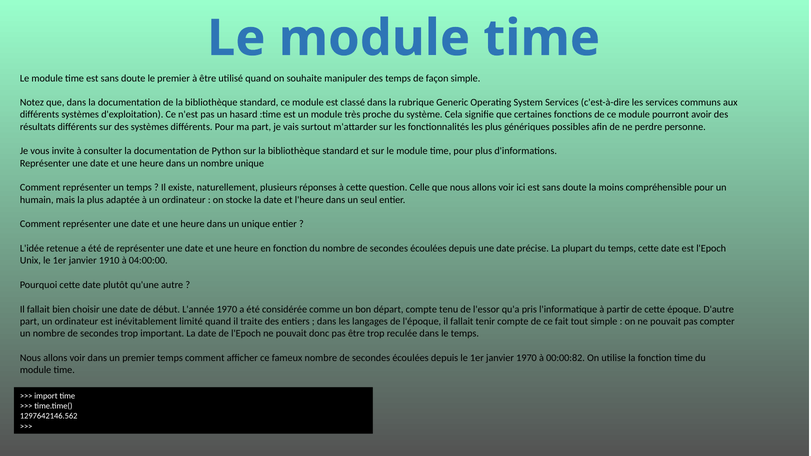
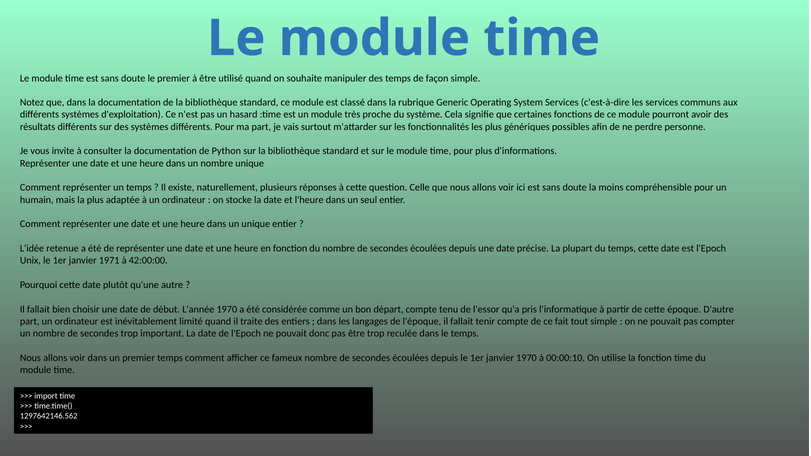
1910: 1910 -> 1971 (109, 261)
04:00:00: 04:00:00 -> 42:00:00 (148, 261)
00:00:82: 00:00:82 -> 00:00:10 (565, 358)
